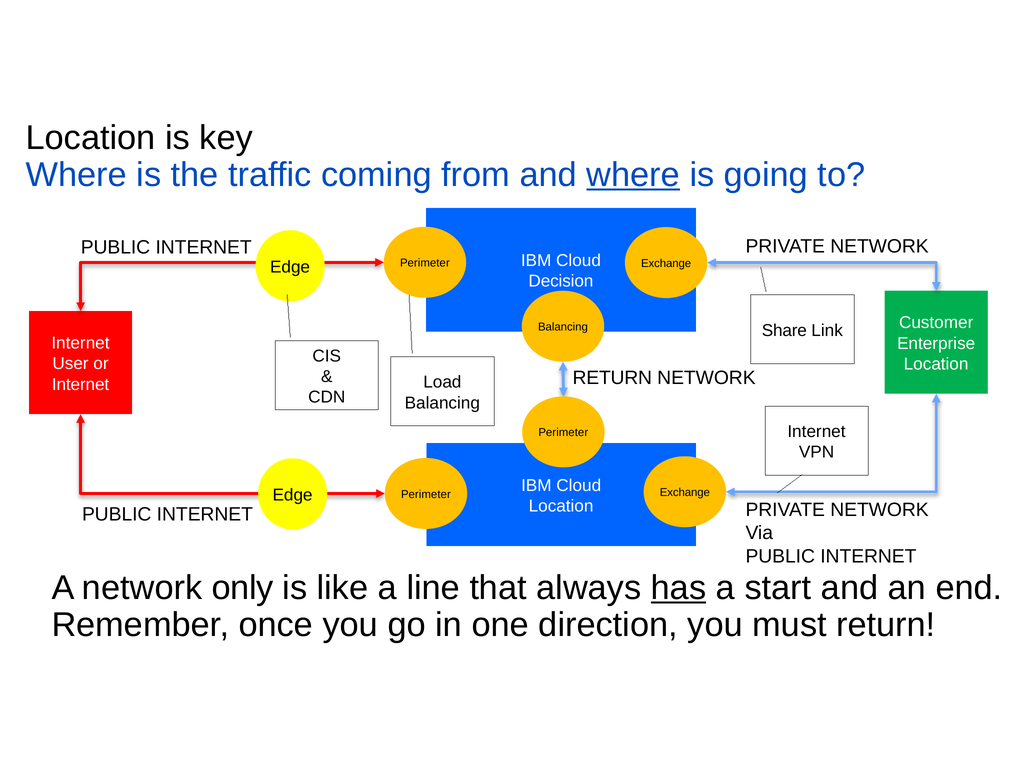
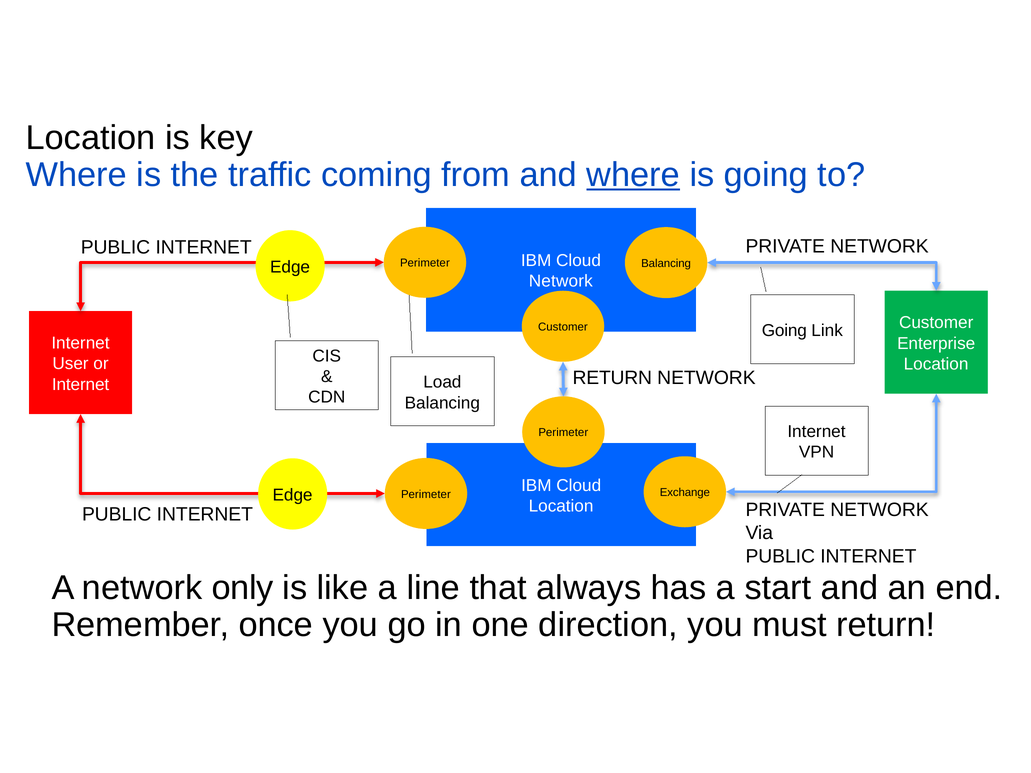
Exchange: Exchange -> Balancing (666, 263)
Decision: Decision -> Network (561, 281)
Balancing: Balancing -> Customer (563, 327)
Share: Share -> Going (784, 331)
has underline: present -> none (679, 588)
